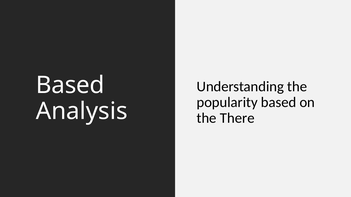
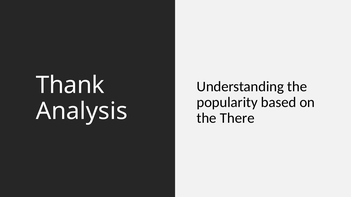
Based: Based -> Thank (70, 85)
